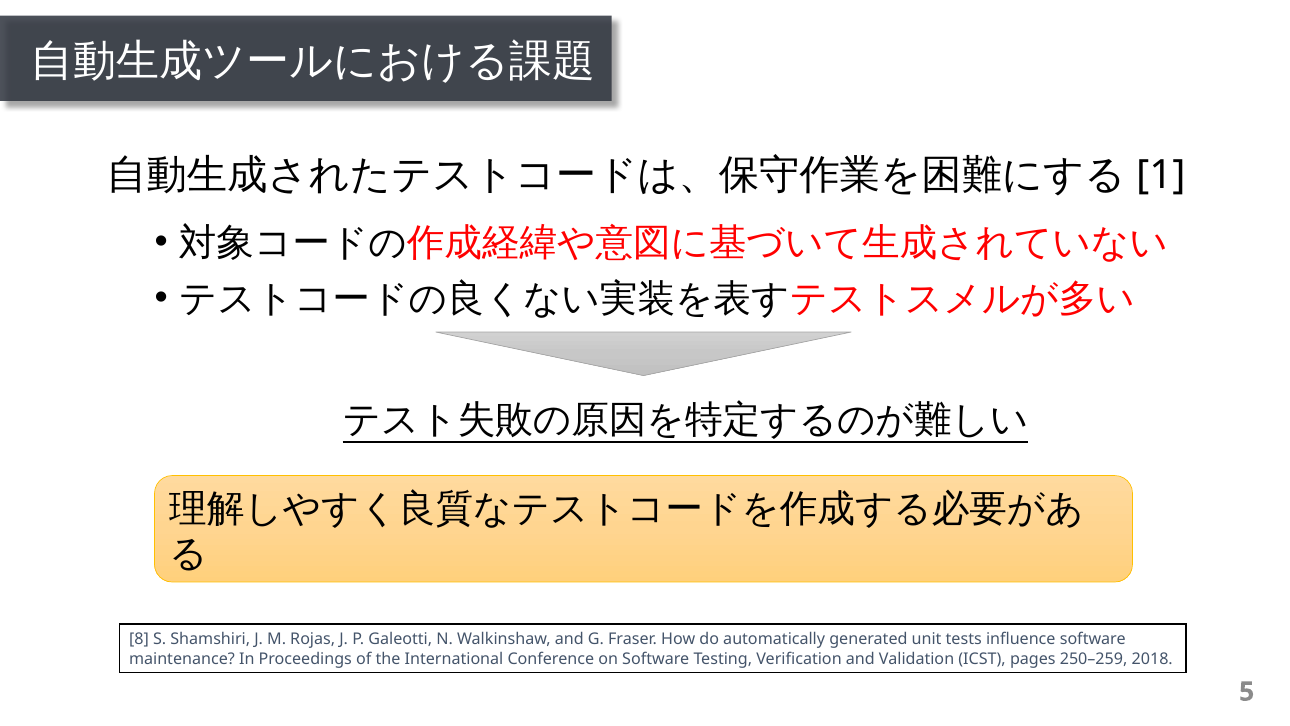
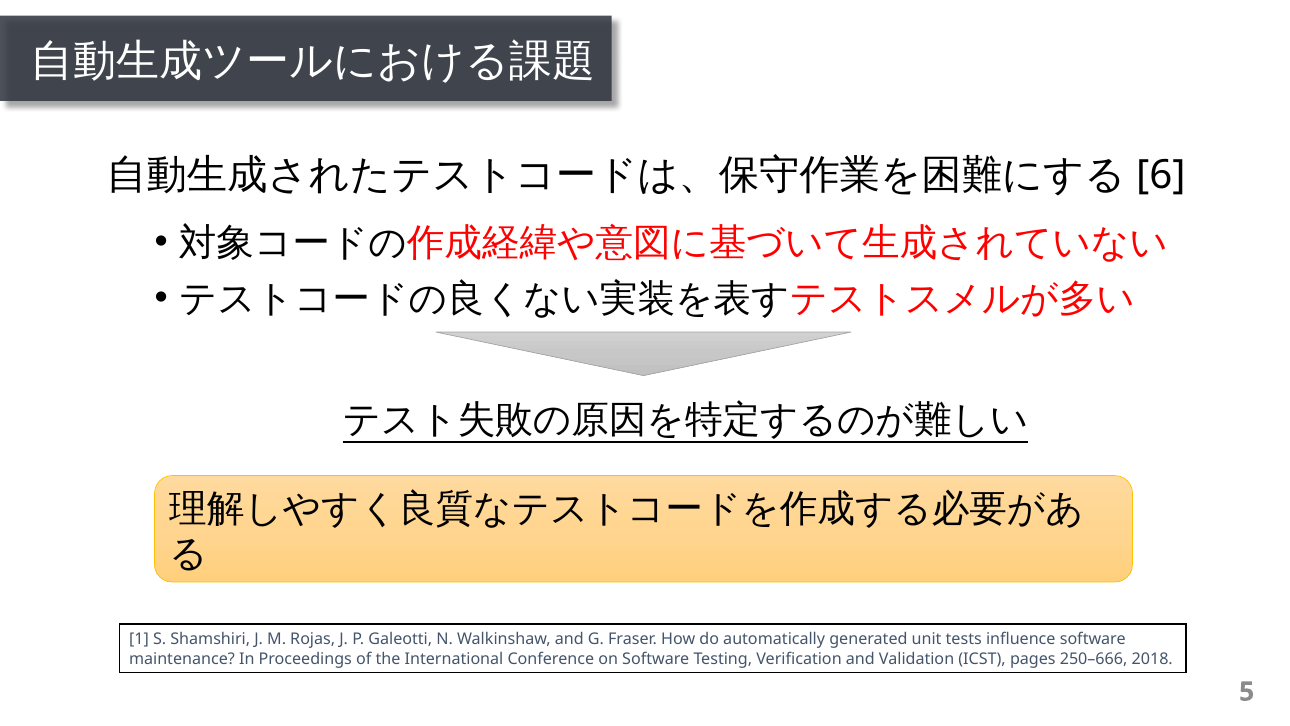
1: 1 -> 6 (1161, 176)
8: 8 -> 1 (139, 639)
250–259: 250–259 -> 250–666 (1094, 659)
